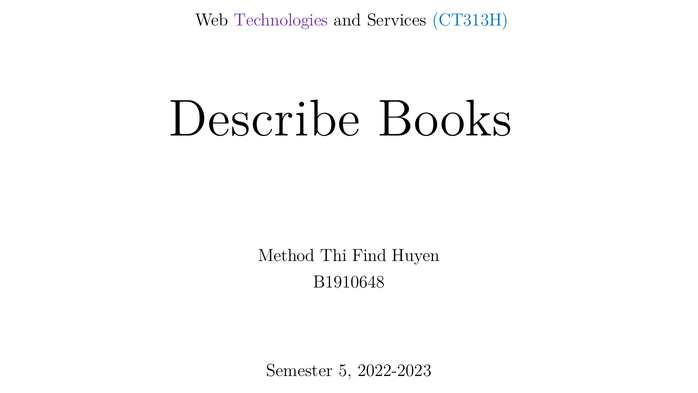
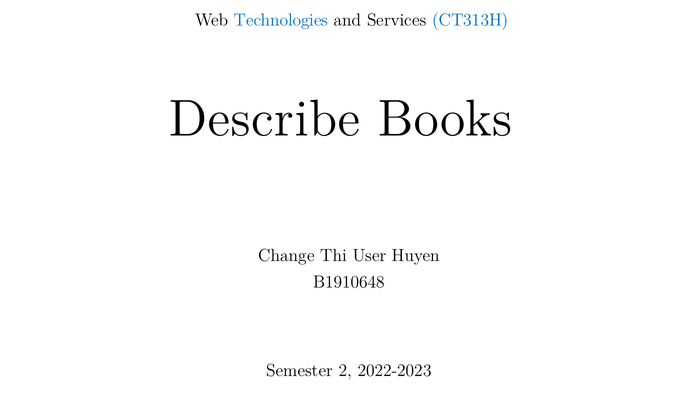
Technologies colour: purple -> blue (281, 20)
Method: Method -> Change (286, 255)
Find: Find -> User (369, 255)
5: 5 -> 2 (345, 370)
